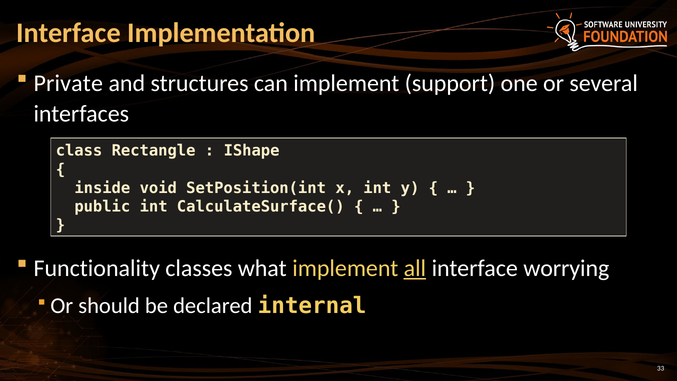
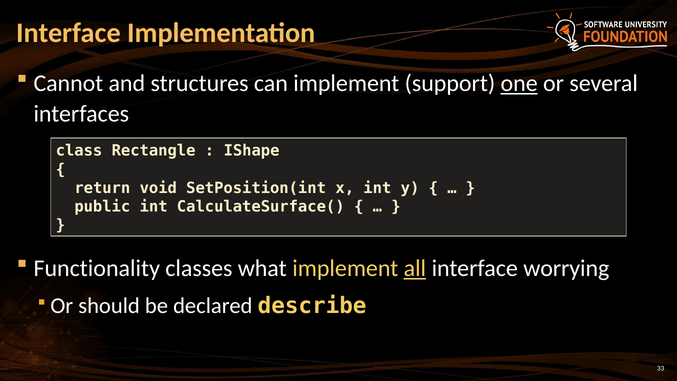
Private: Private -> Cannot (68, 83)
one underline: none -> present (519, 83)
inside: inside -> return (102, 188)
internal: internal -> describe (312, 306)
